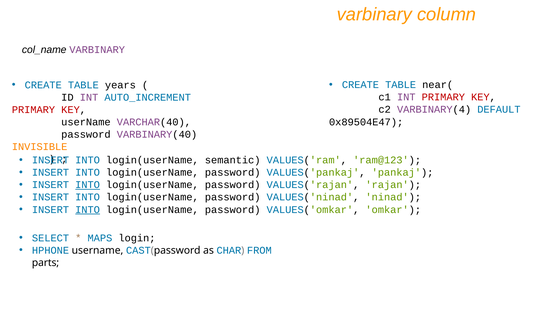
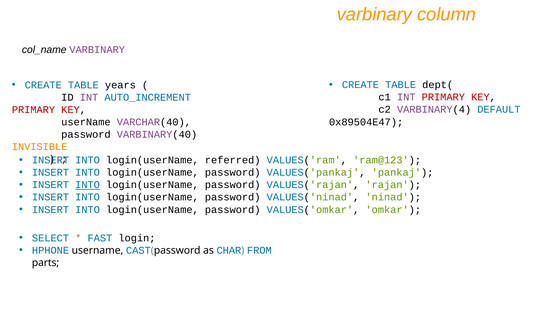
near(: near( -> dept( (438, 85)
semantic: semantic -> referred (233, 160)
INTO underline: present -> none (88, 209)
MAPS: MAPS -> FAST (100, 238)
